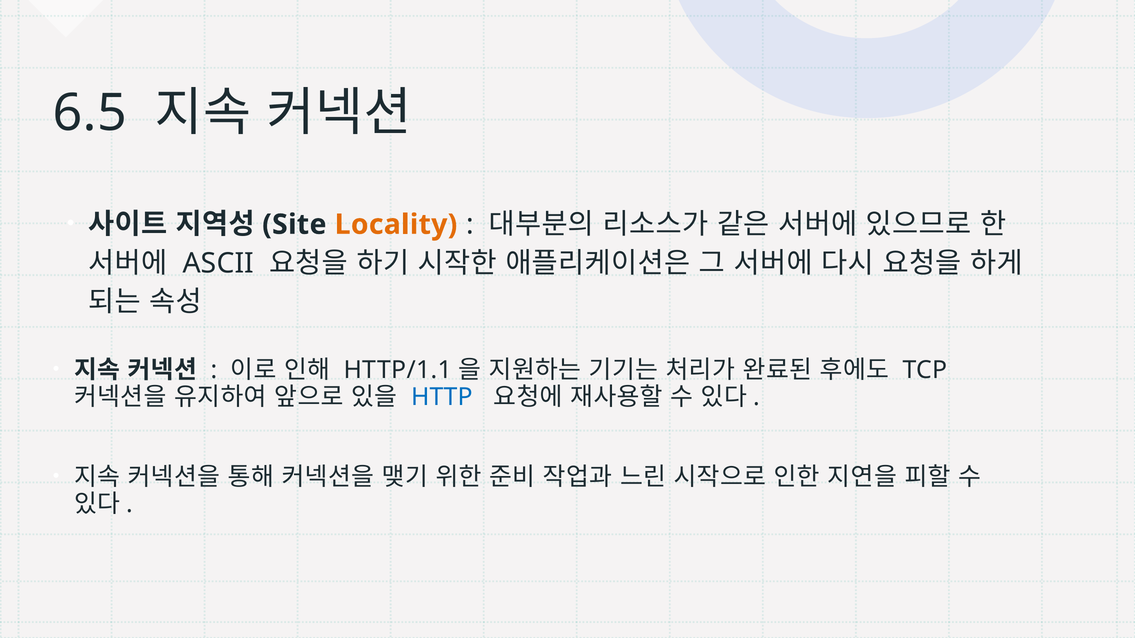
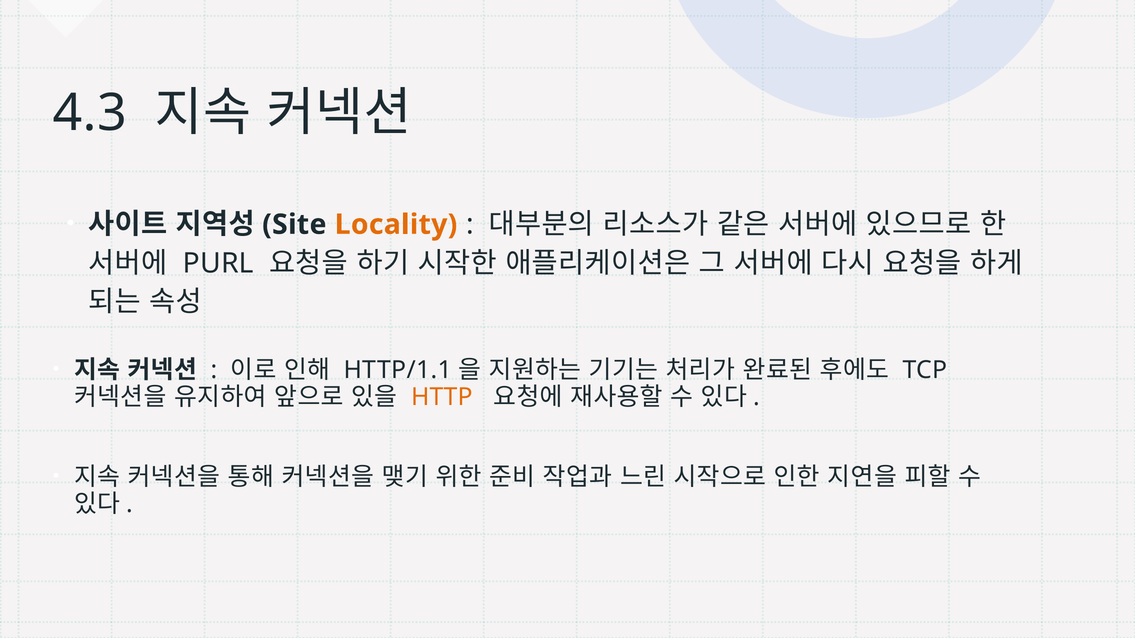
6.5: 6.5 -> 4.3 (90, 113)
ASCII: ASCII -> PURL (218, 263)
HTTP colour: blue -> orange (442, 397)
